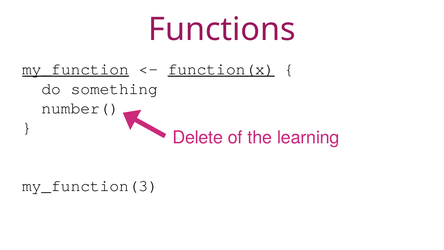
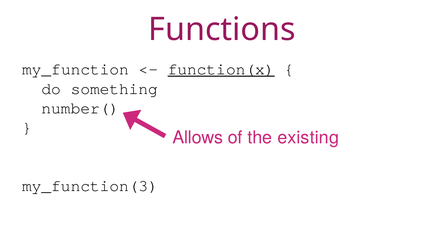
my_function underline: present -> none (76, 69)
Delete: Delete -> Allows (198, 138)
learning: learning -> existing (308, 138)
